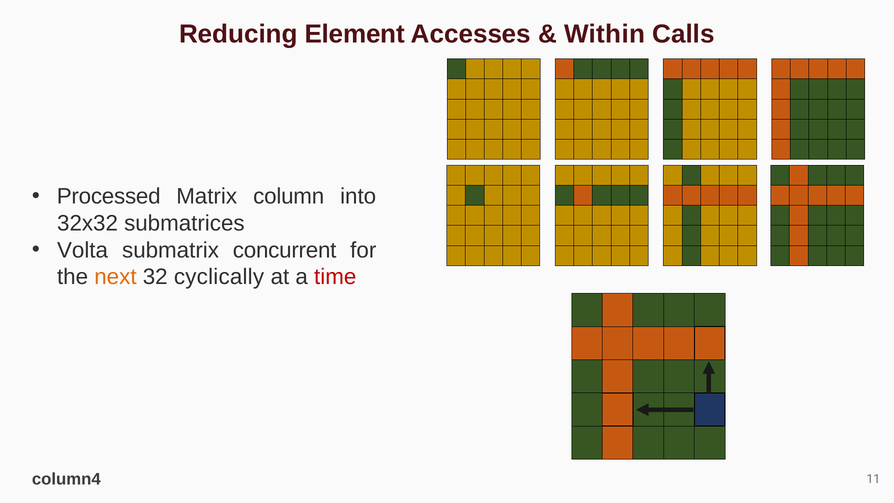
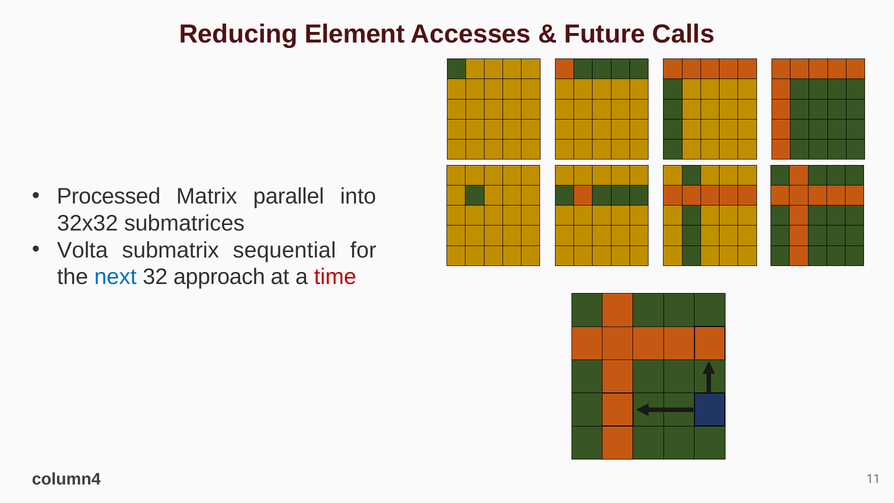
Within: Within -> Future (605, 34)
column: column -> parallel (289, 196)
concurrent: concurrent -> sequential (284, 250)
next colour: orange -> blue (115, 277)
cyclically: cyclically -> approach (219, 277)
